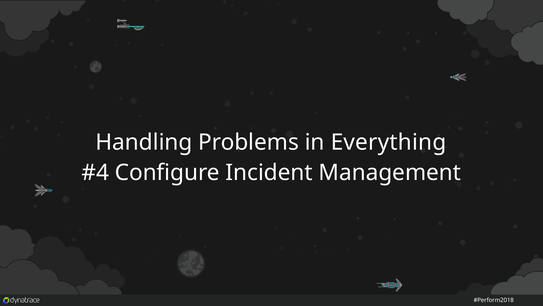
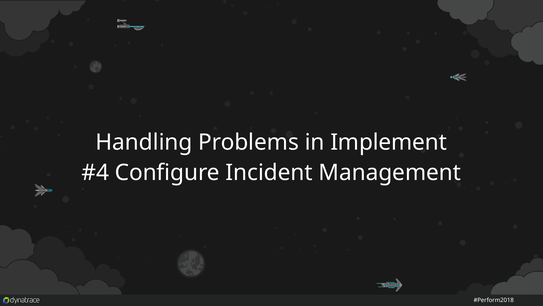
Everything: Everything -> Implement (389, 142)
